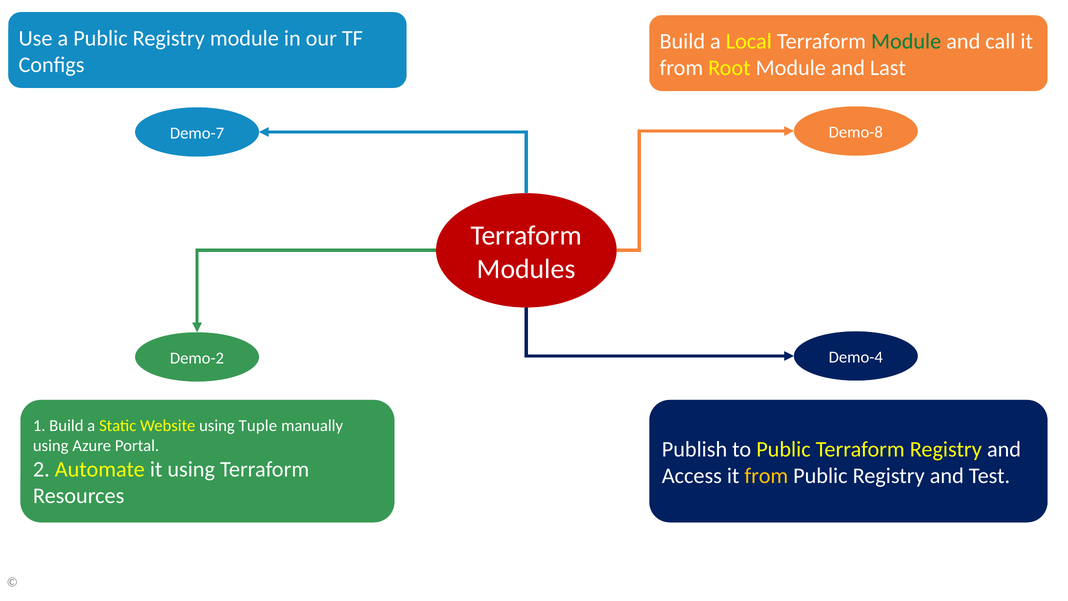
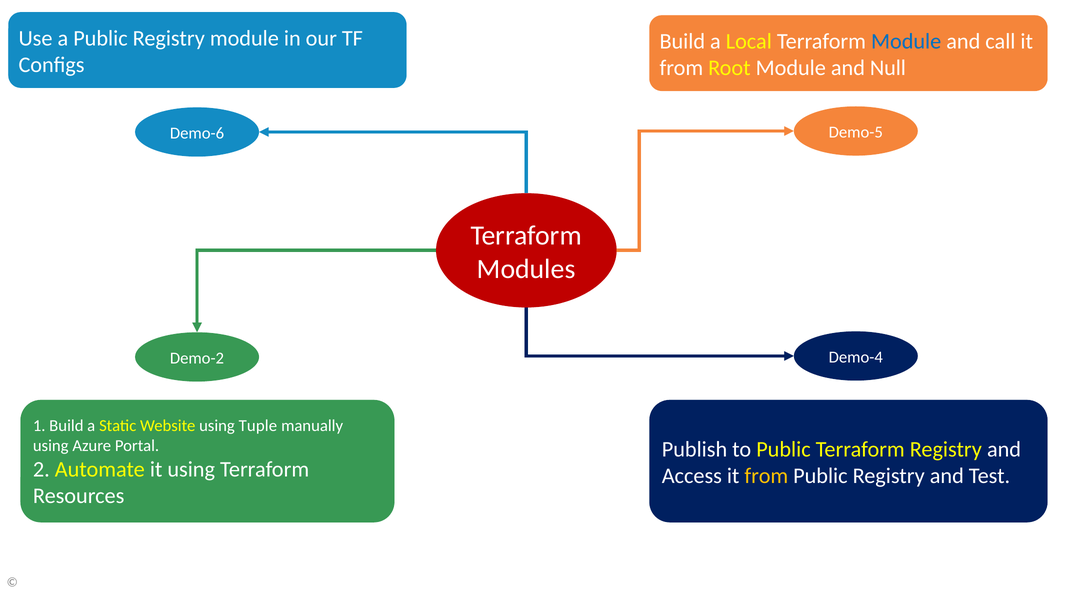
Module colour: green -> blue (906, 41)
Last: Last -> Null (888, 68)
Demo-8: Demo-8 -> Demo-5 (856, 132)
Demo-7: Demo-7 -> Demo-6 (197, 133)
